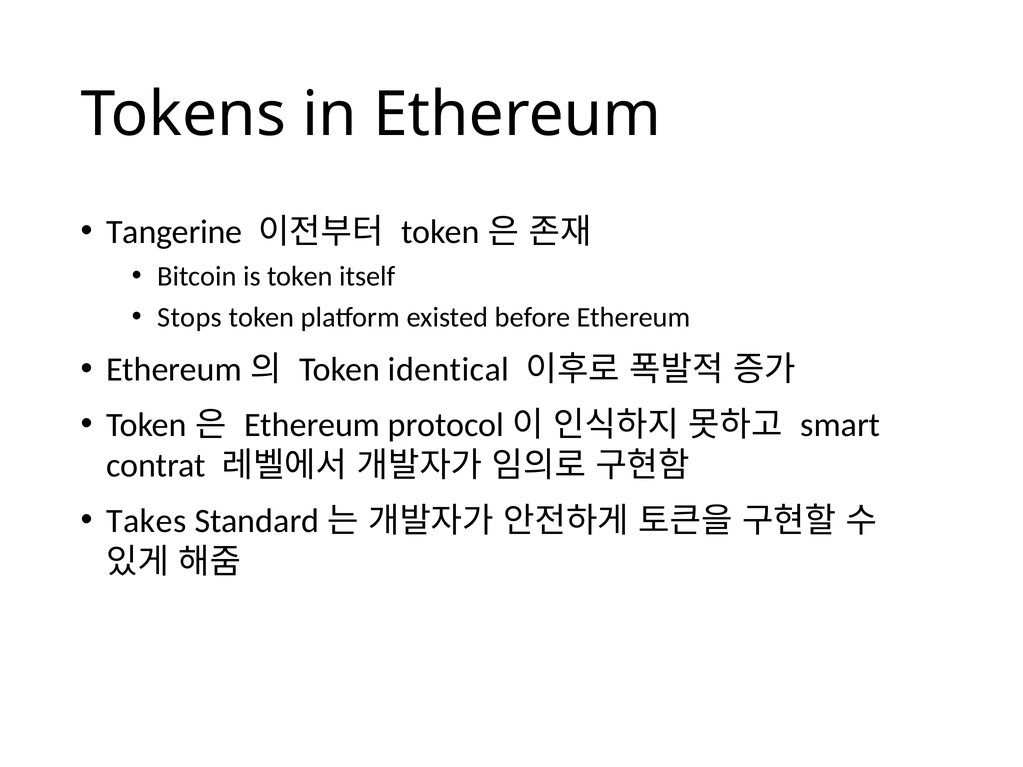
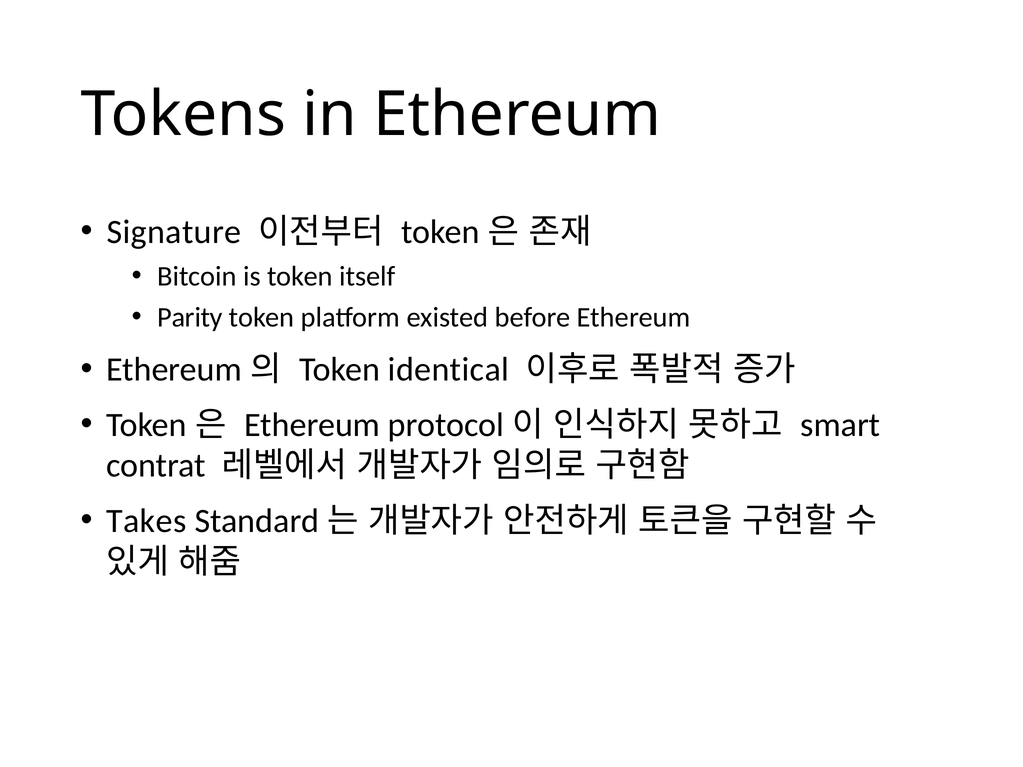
Tangerine: Tangerine -> Signature (174, 232)
Stops: Stops -> Parity (190, 318)
